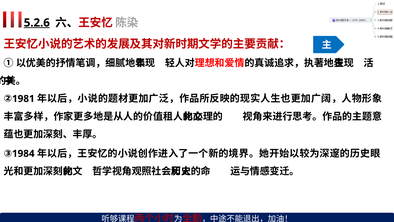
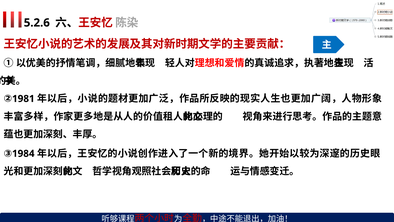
5.2.6 underline: present -> none (37, 23)
